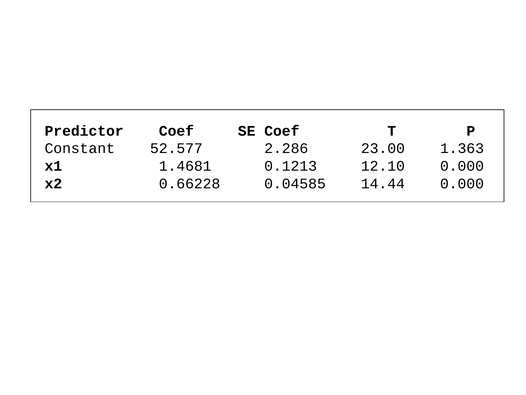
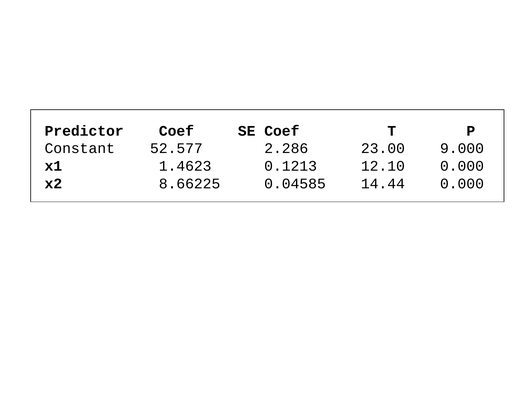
1.363: 1.363 -> 9.000 (462, 148)
1.4681: 1.4681 -> 1.4623 (185, 166)
0.66228: 0.66228 -> 8.66225 (190, 183)
